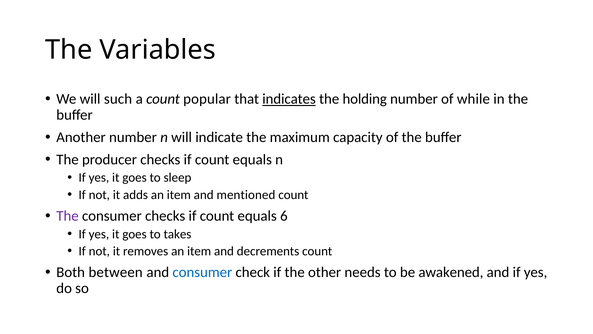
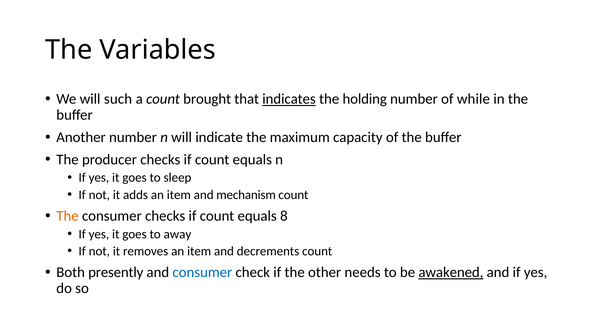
popular: popular -> brought (207, 99)
mentioned: mentioned -> mechanism (246, 194)
The colour: purple -> orange (68, 216)
6: 6 -> 8 (284, 216)
takes: takes -> away (177, 234)
between: between -> presently (116, 272)
awakened underline: none -> present (451, 272)
